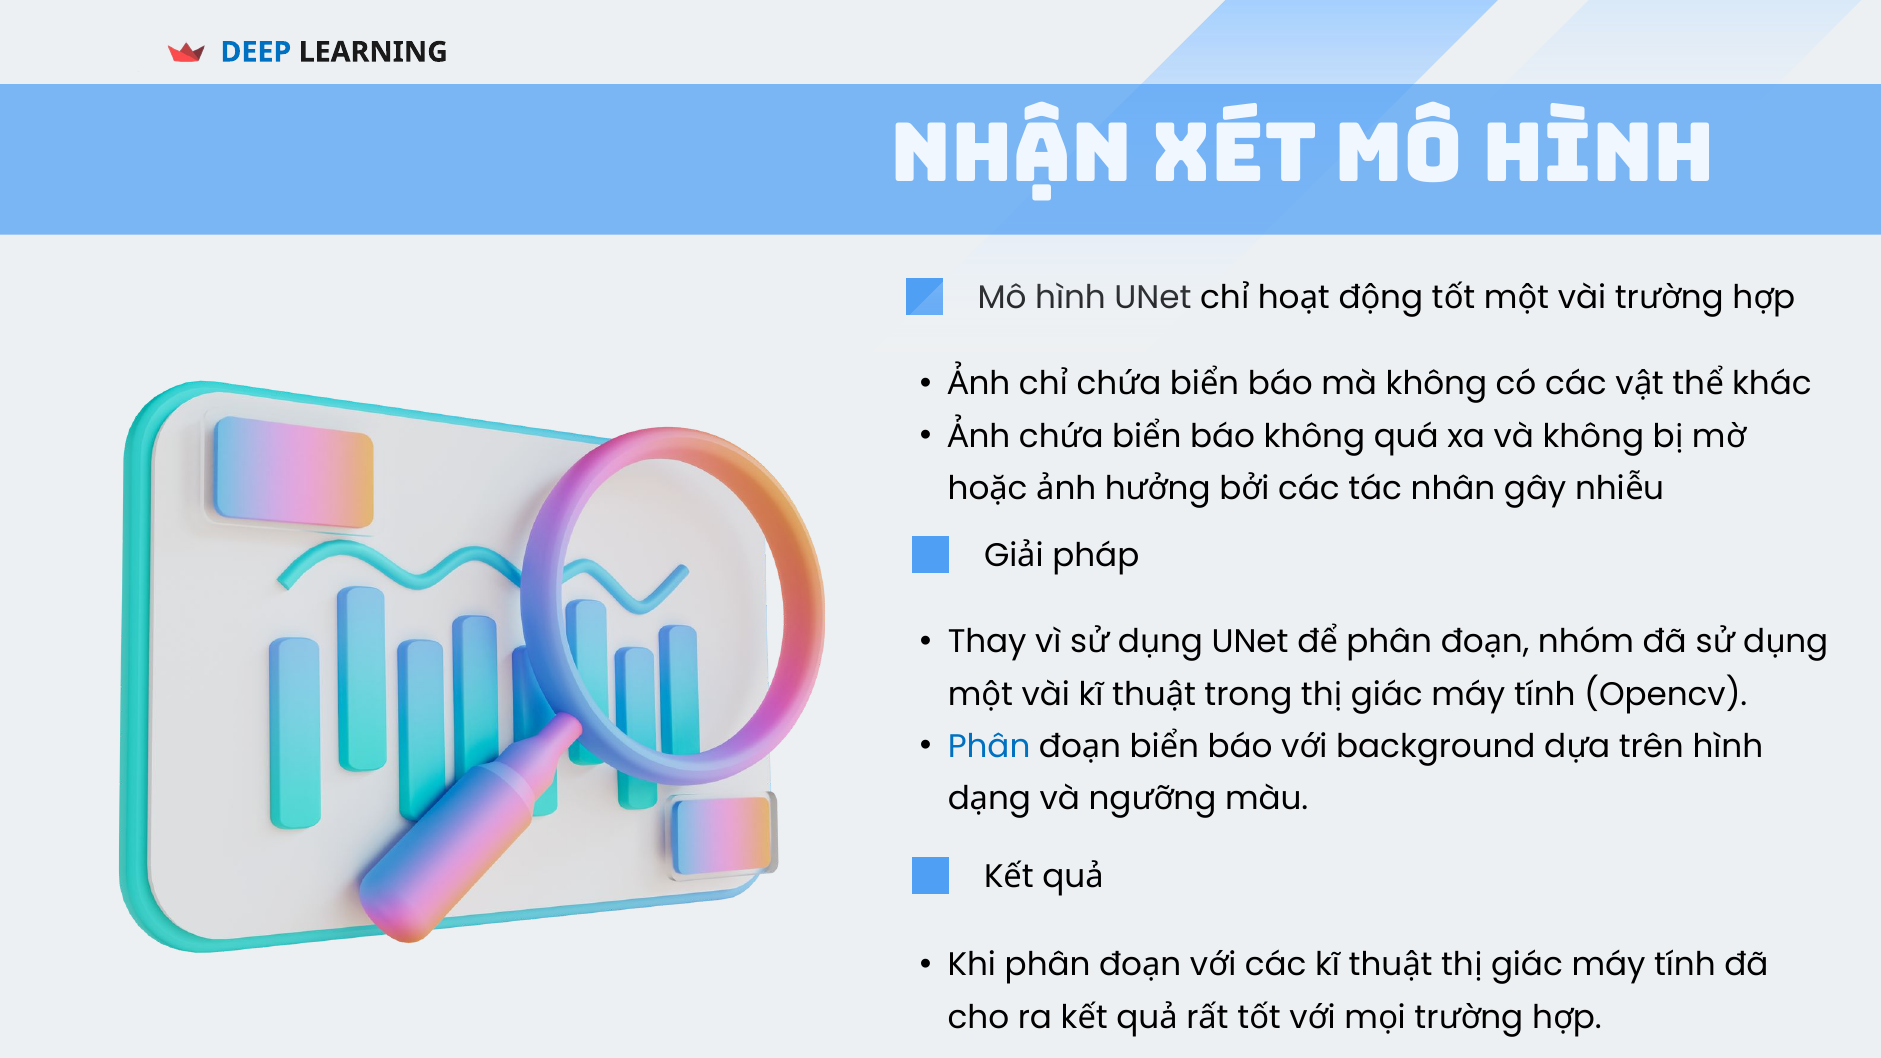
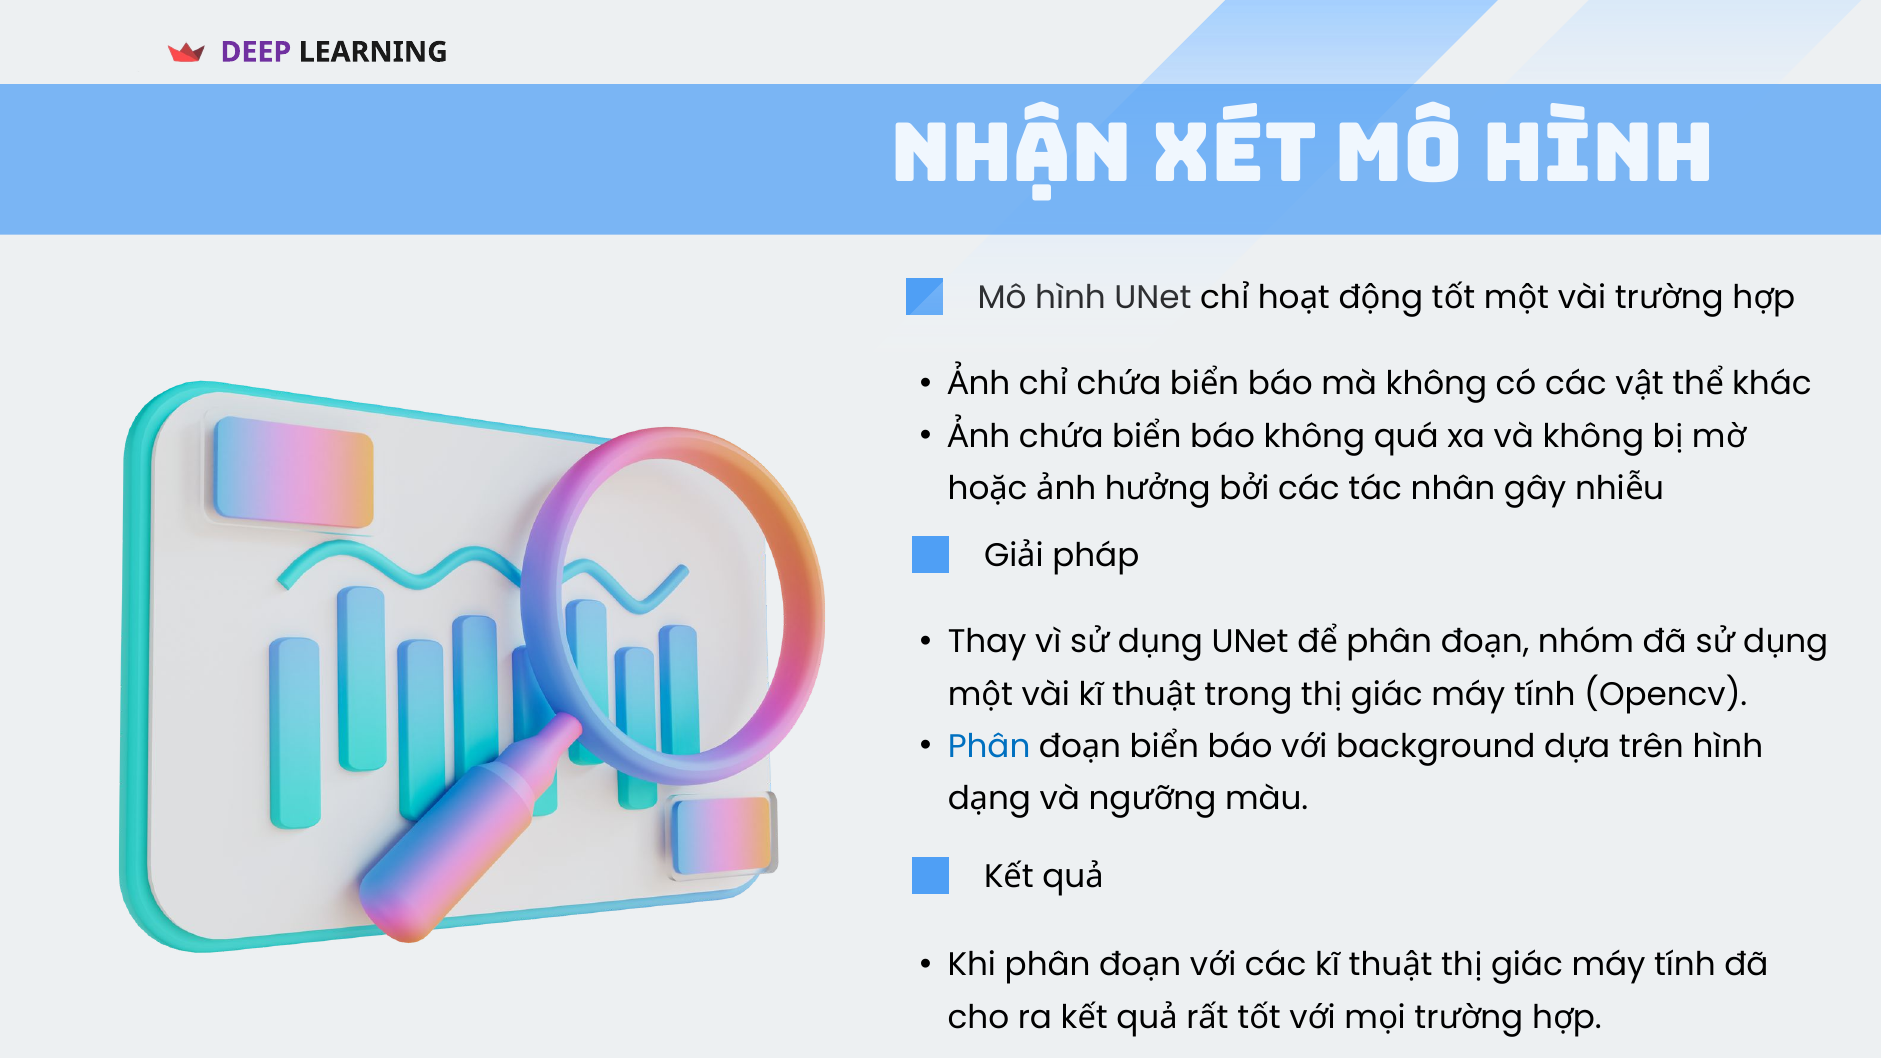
DEEP colour: blue -> purple (256, 52)
